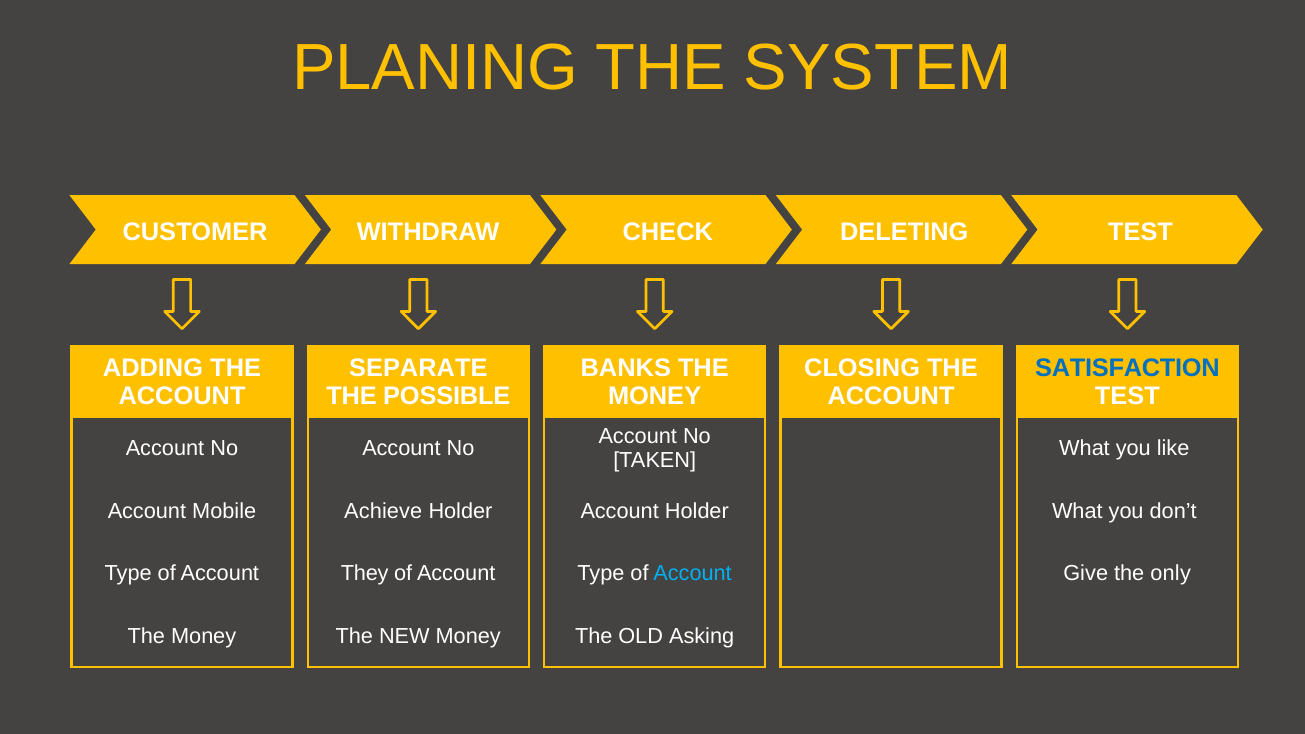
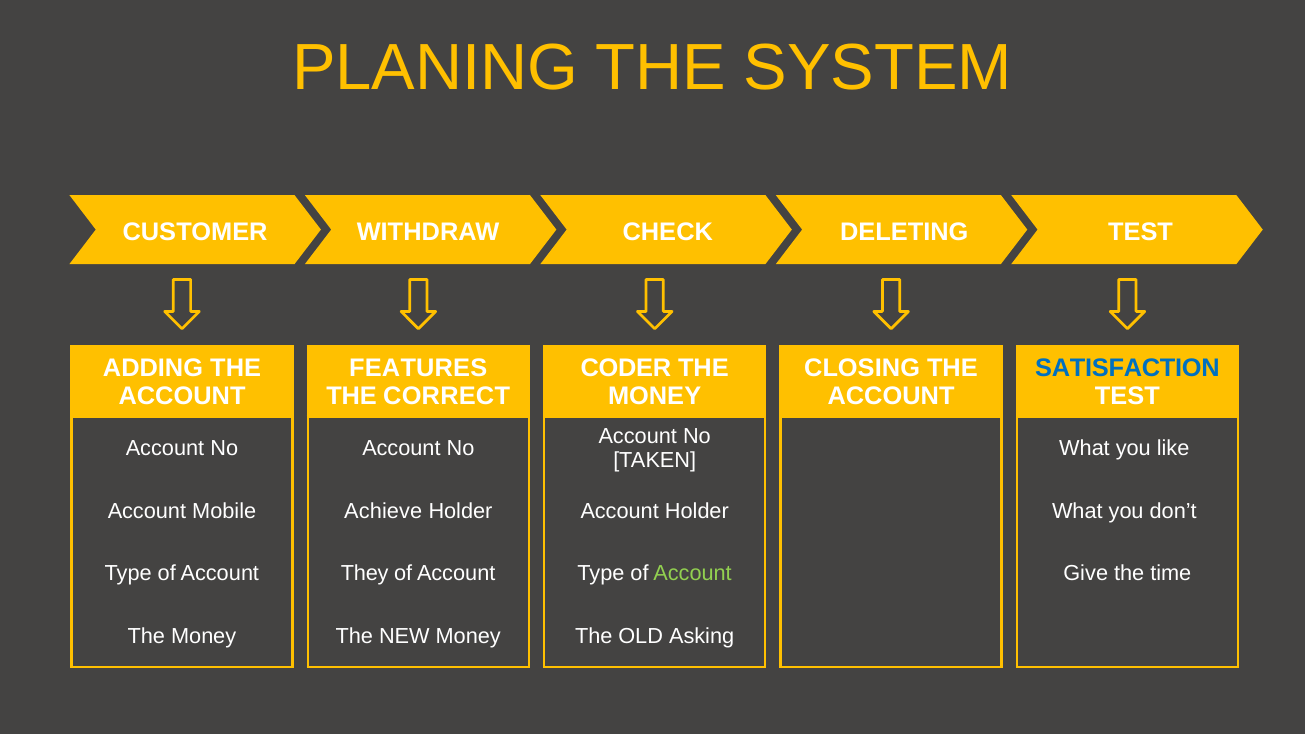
SEPARATE: SEPARATE -> FEATURES (418, 368)
BANKS: BANKS -> CODER (626, 368)
POSSIBLE: POSSIBLE -> CORRECT (447, 396)
Account colour: light blue -> light green (693, 574)
only: only -> time (1171, 574)
